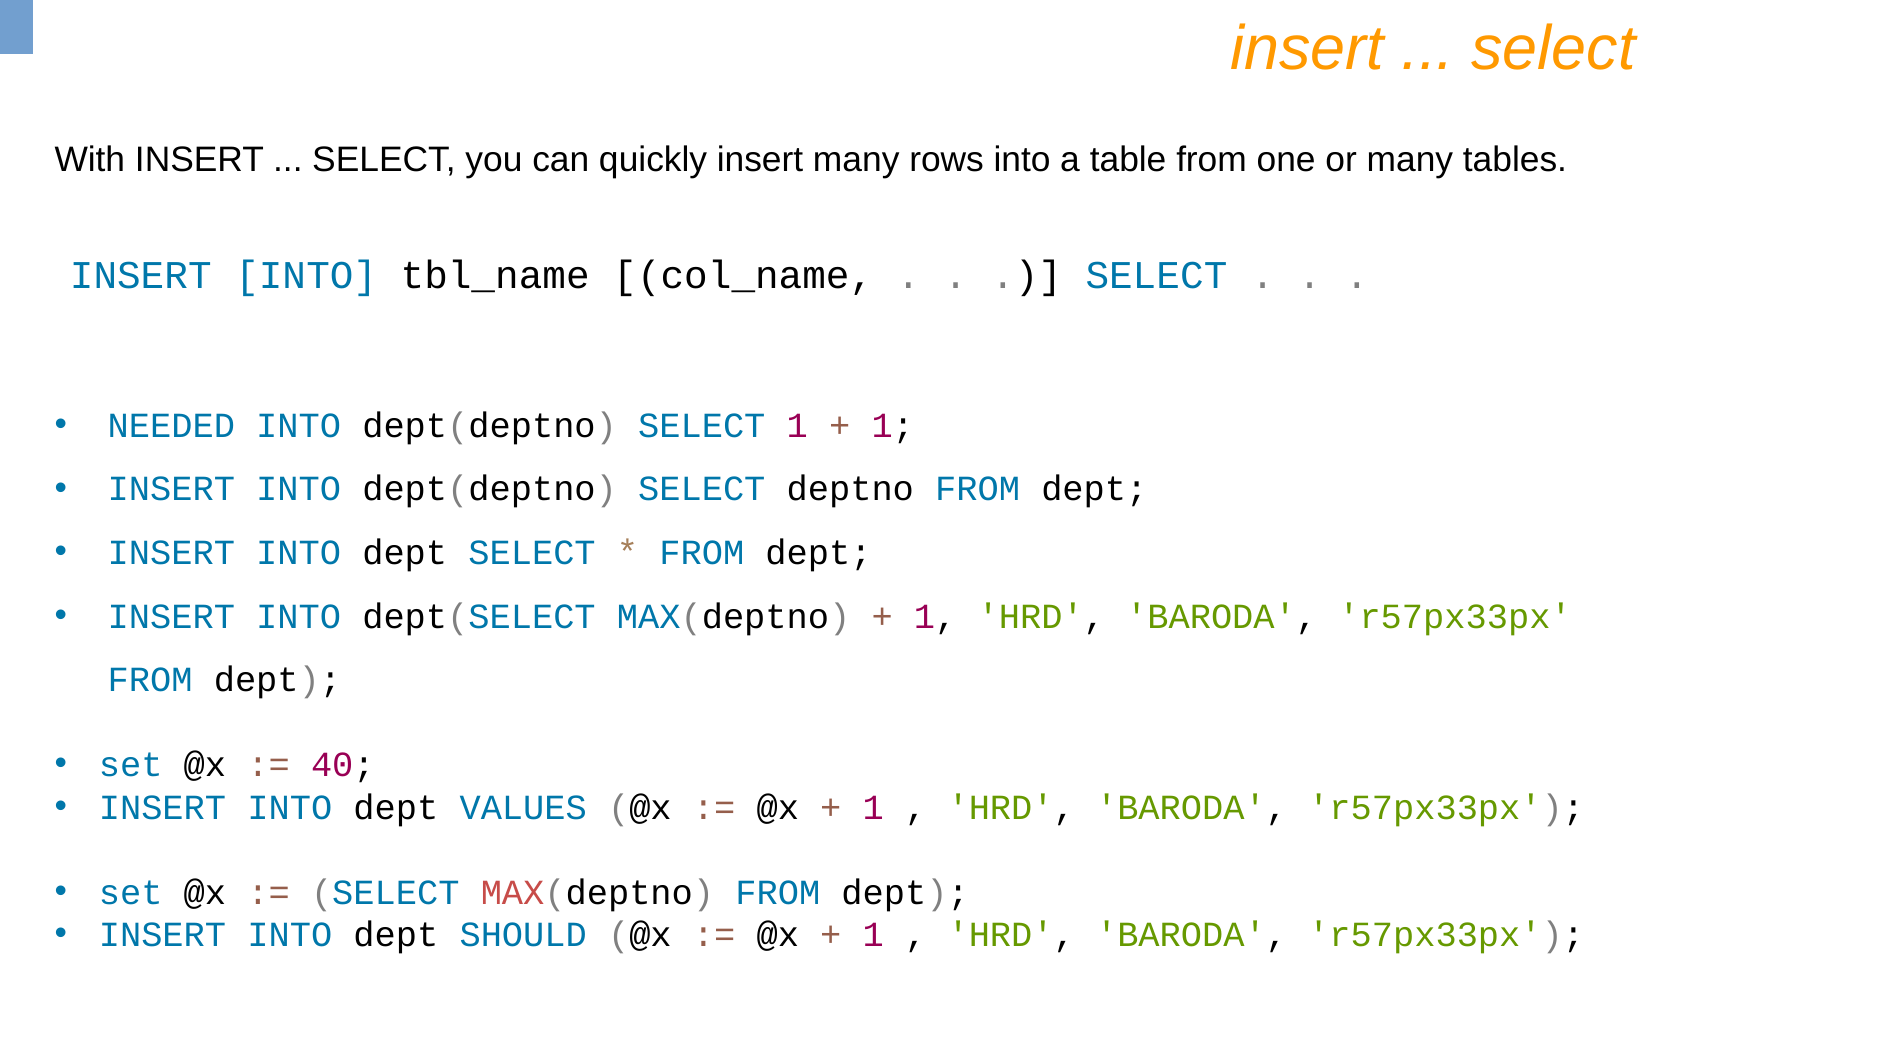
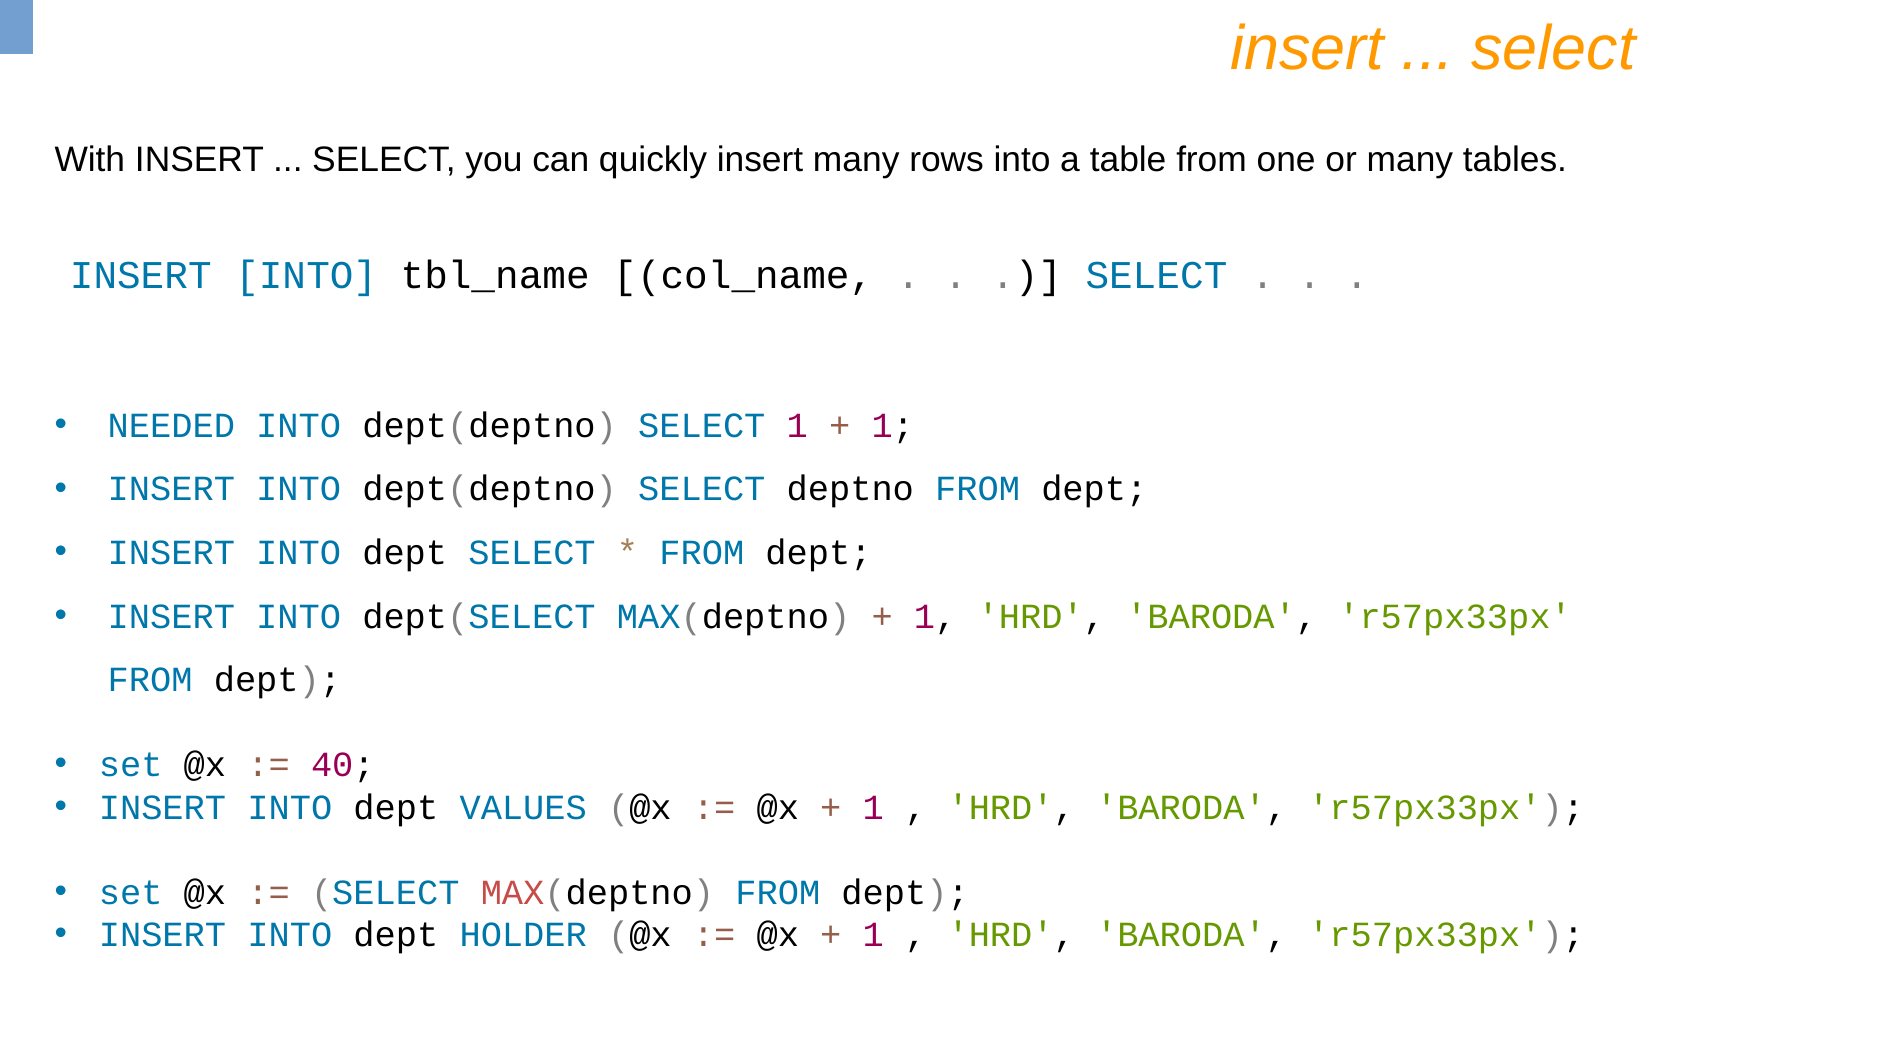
SHOULD: SHOULD -> HOLDER (523, 935)
